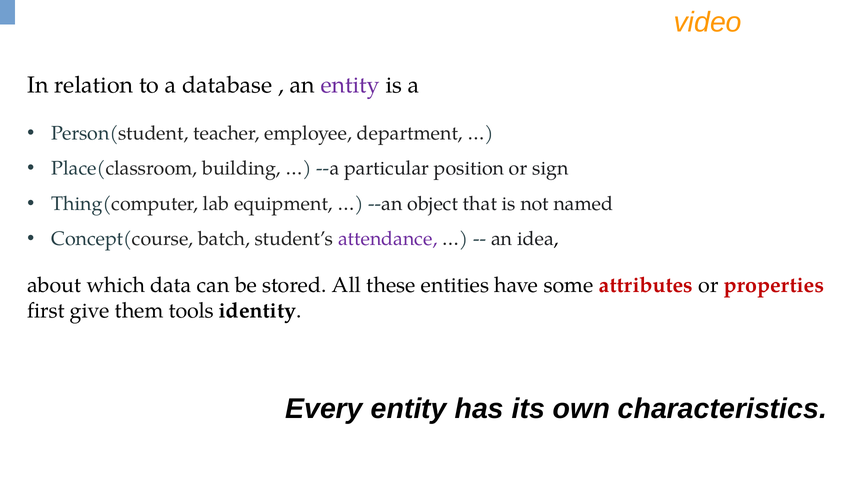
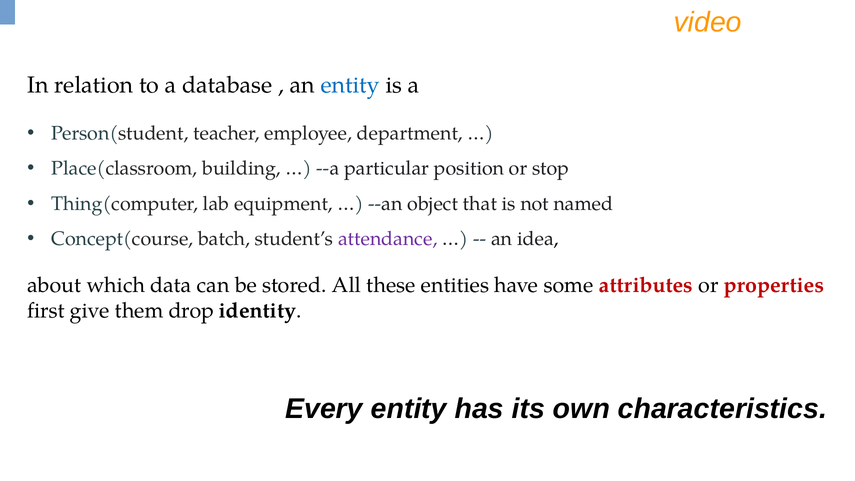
entity colour: purple -> blue (350, 85)
sign: sign -> stop (551, 168)
tools: tools -> drop (191, 311)
